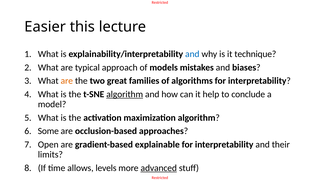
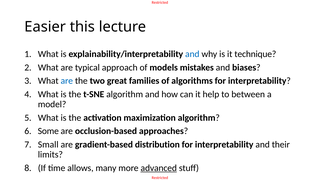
are colour: orange -> blue (67, 81)
algorithm underline: present -> none (125, 94)
conclude: conclude -> between (248, 94)
Open: Open -> Small (48, 145)
explainable: explainable -> distribution (157, 145)
levels: levels -> many (106, 168)
